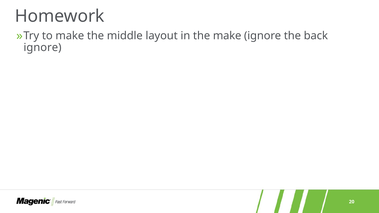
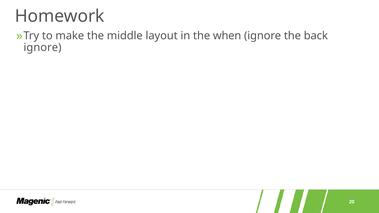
the make: make -> when (227, 36)
